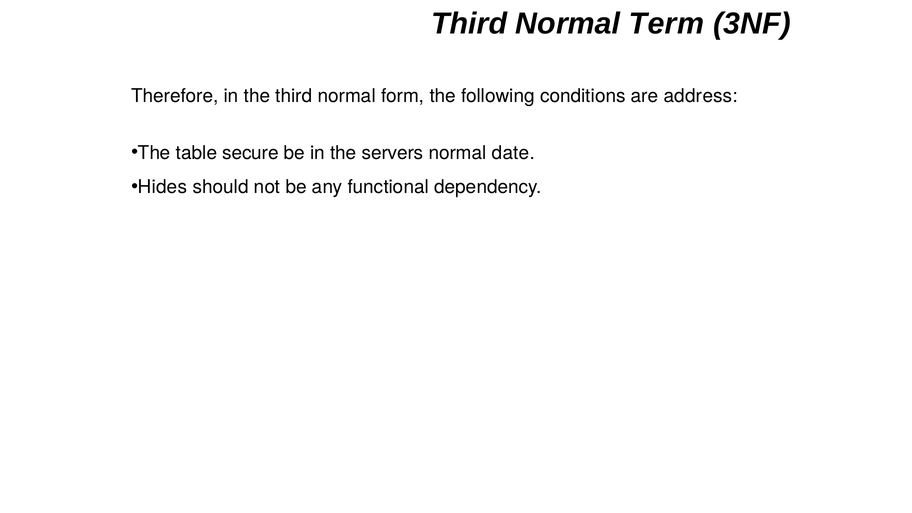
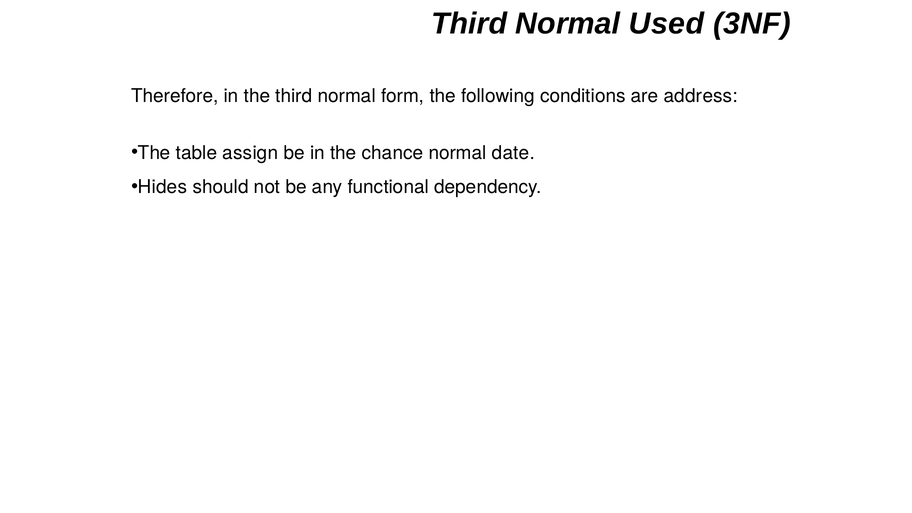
Term: Term -> Used (666, 24)
secure: secure -> assign (250, 153)
servers: servers -> chance (393, 153)
